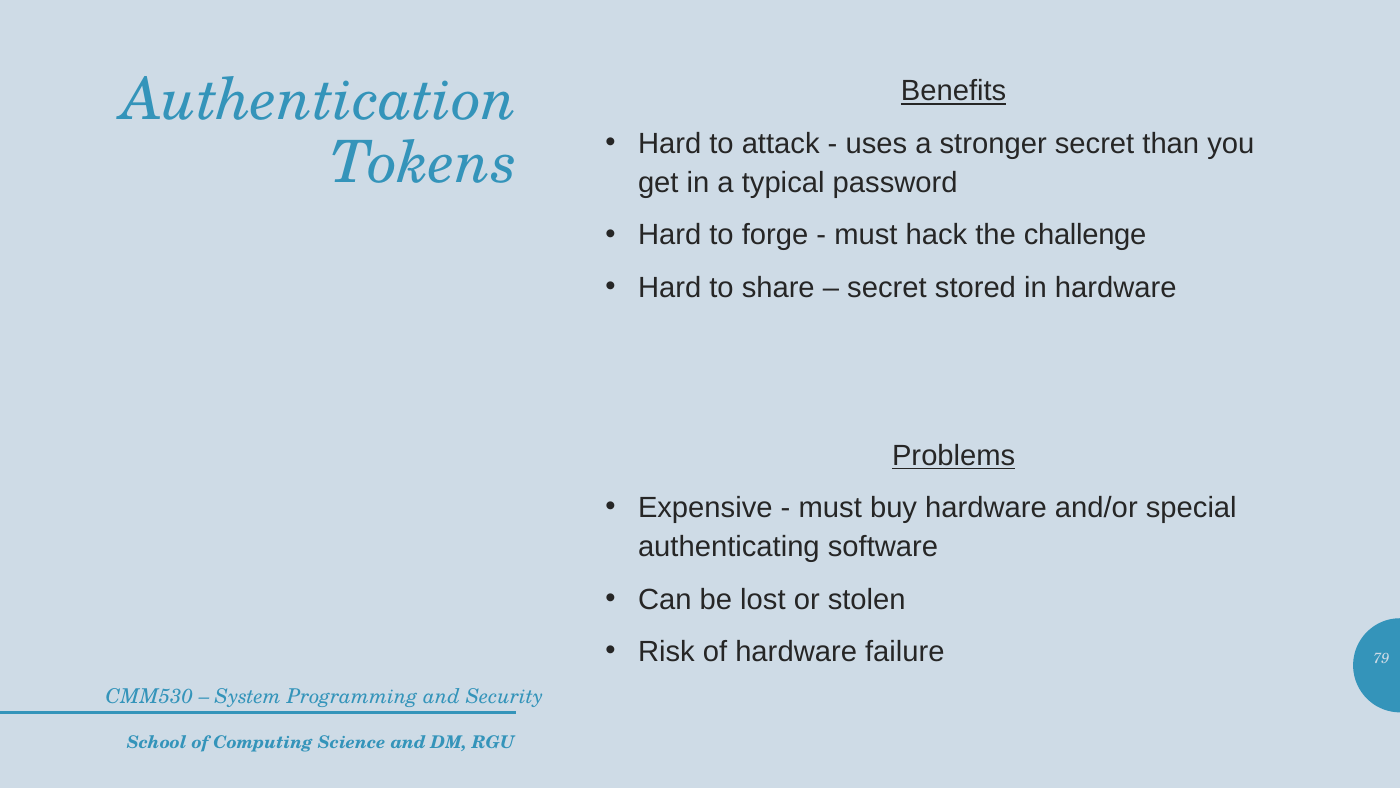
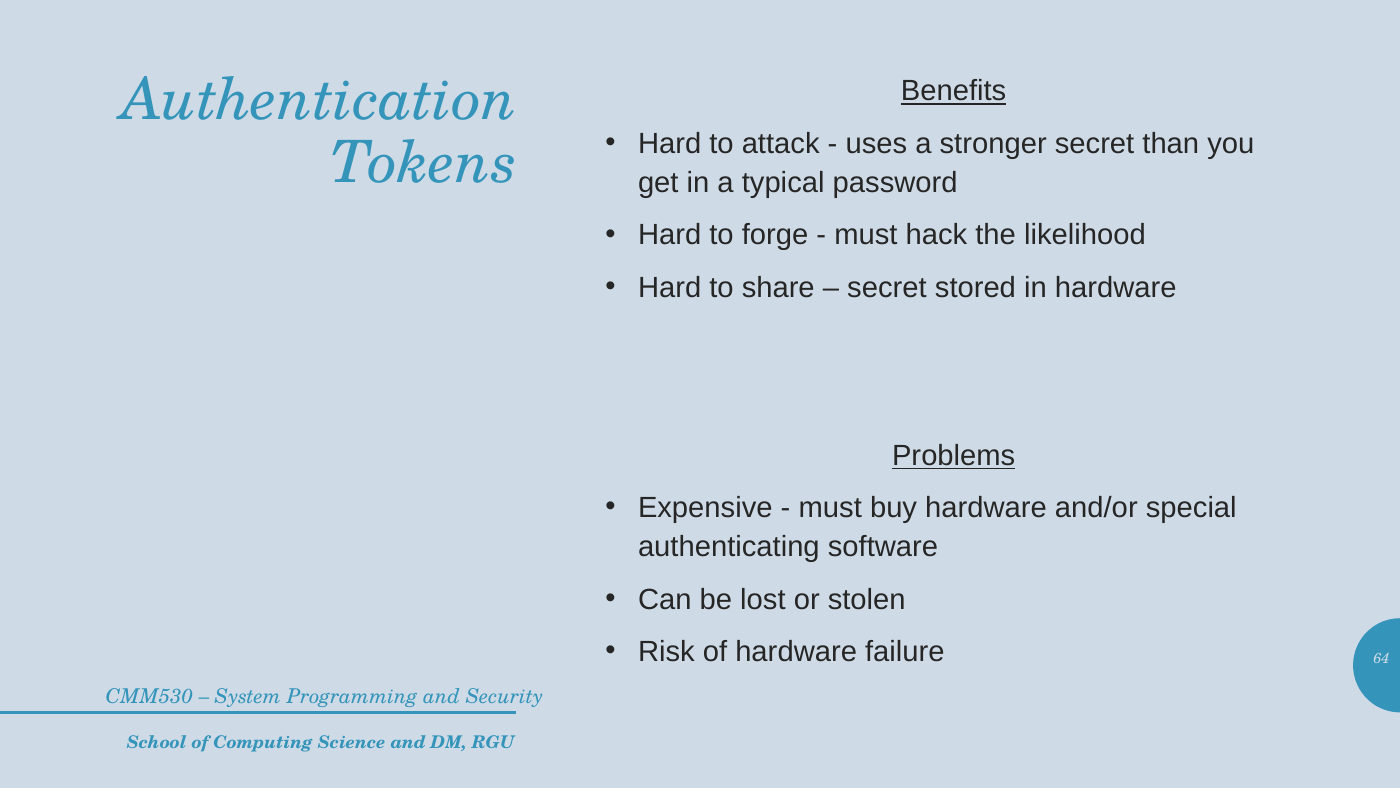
challenge: challenge -> likelihood (1085, 235)
79: 79 -> 64 (1381, 659)
